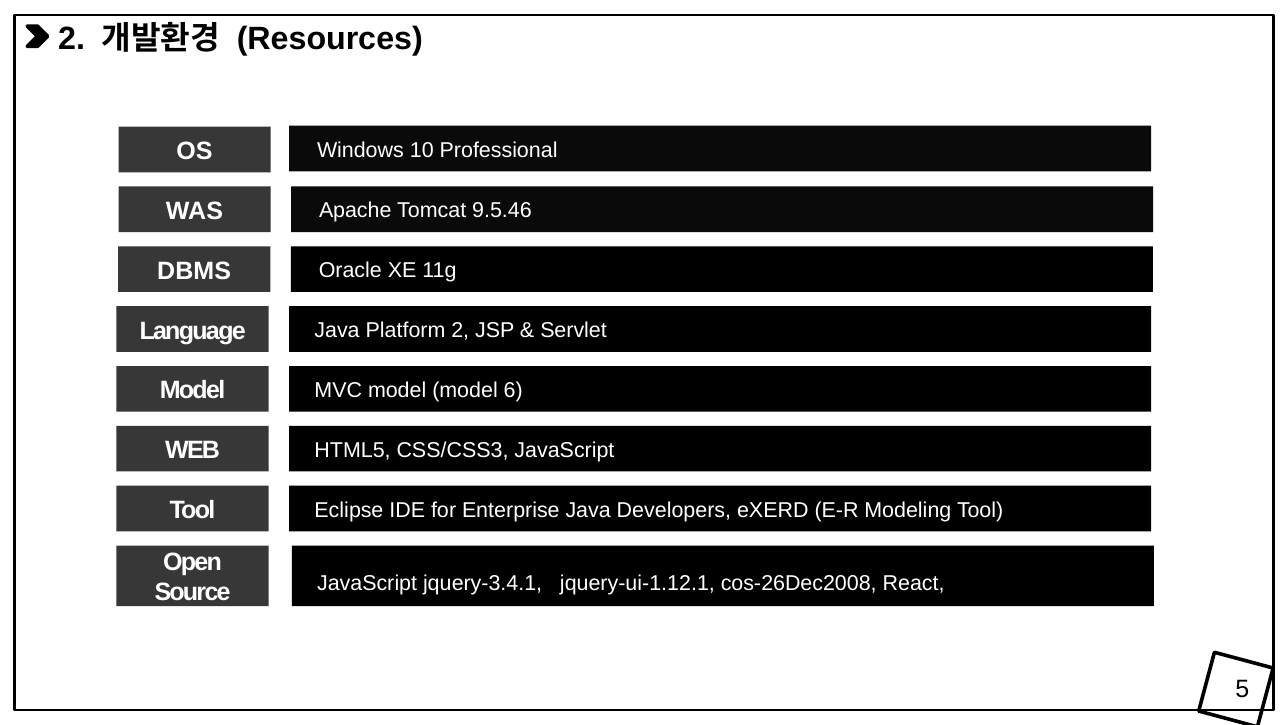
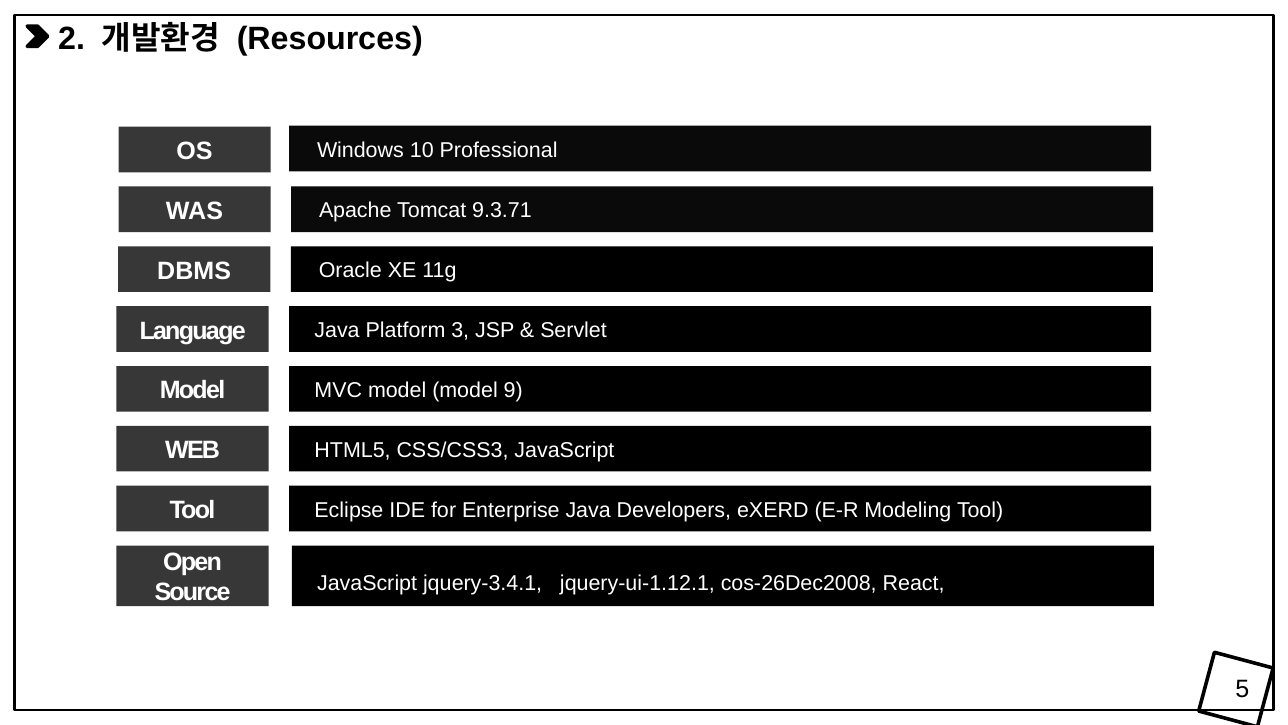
9.5.46: 9.5.46 -> 9.3.71 (502, 211)
Platform 2: 2 -> 3 (460, 330)
6: 6 -> 9 (513, 390)
